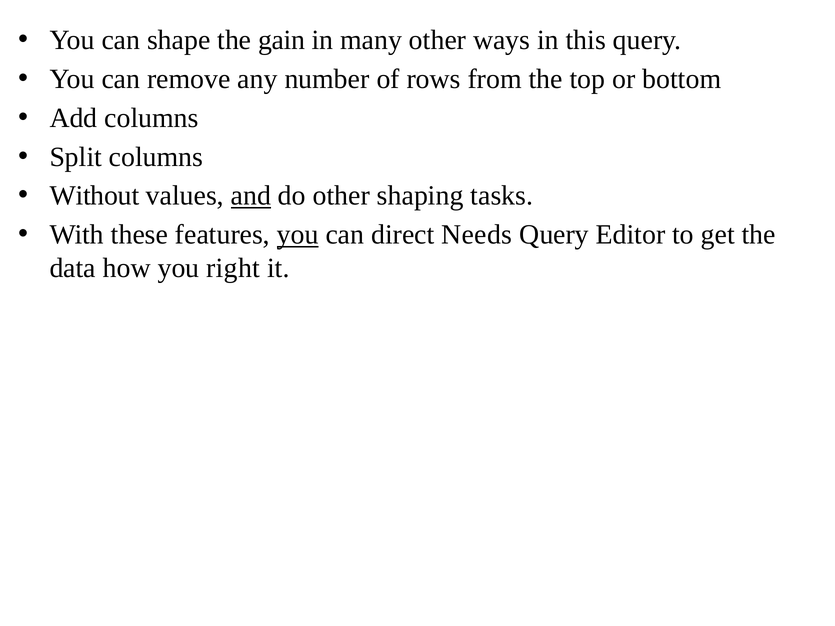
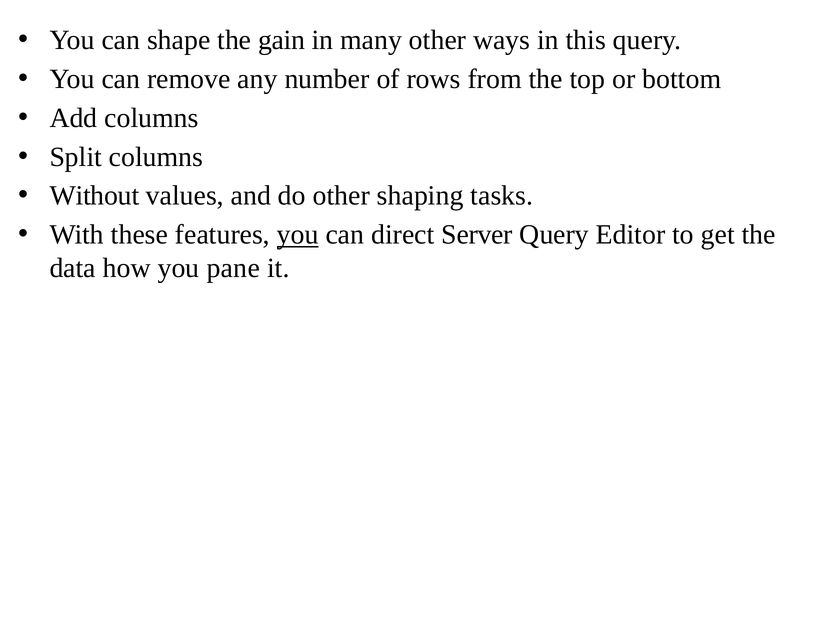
and underline: present -> none (251, 196)
Needs: Needs -> Server (477, 235)
right: right -> pane (233, 268)
